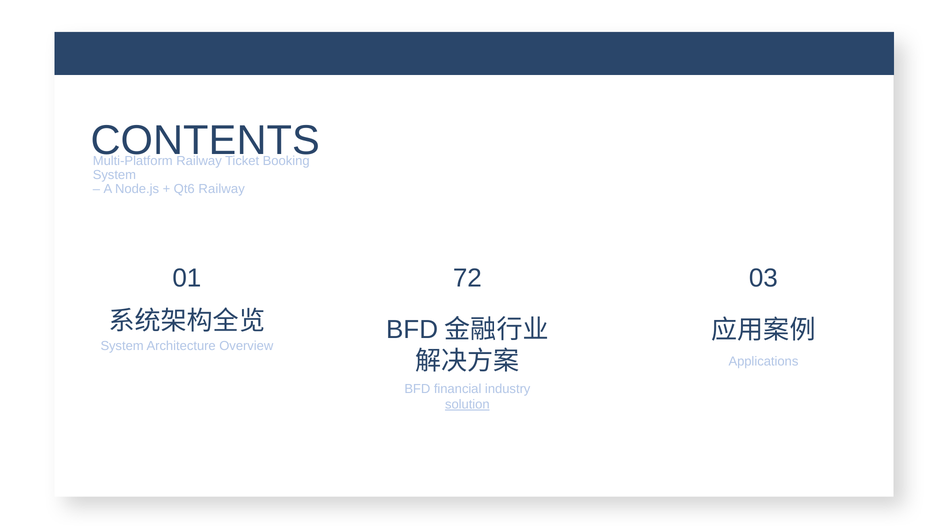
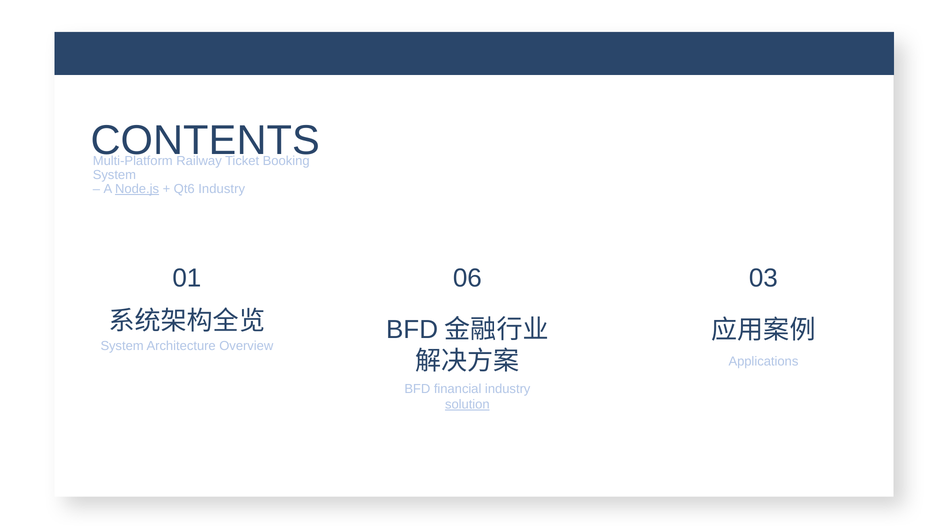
Node.js underline: none -> present (137, 189)
Qt6 Railway: Railway -> Industry (222, 189)
72: 72 -> 06 (467, 278)
